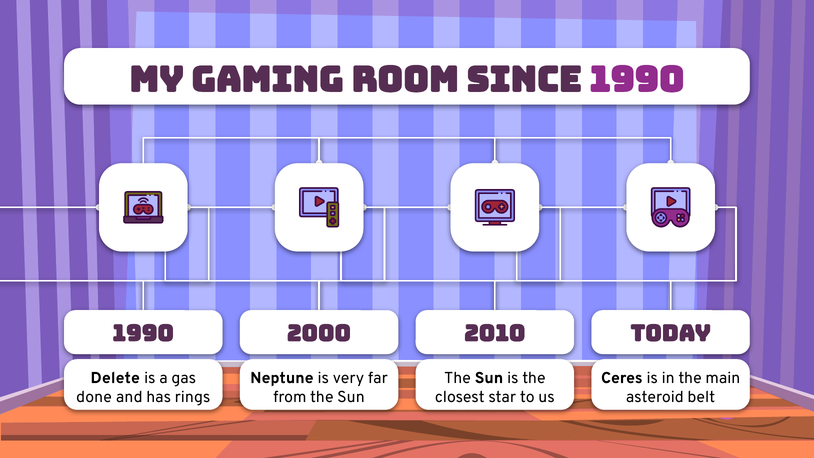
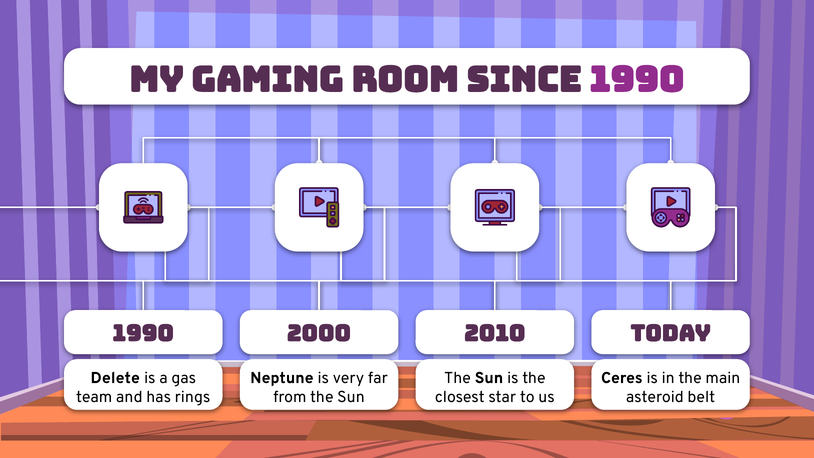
done: done -> team (94, 397)
